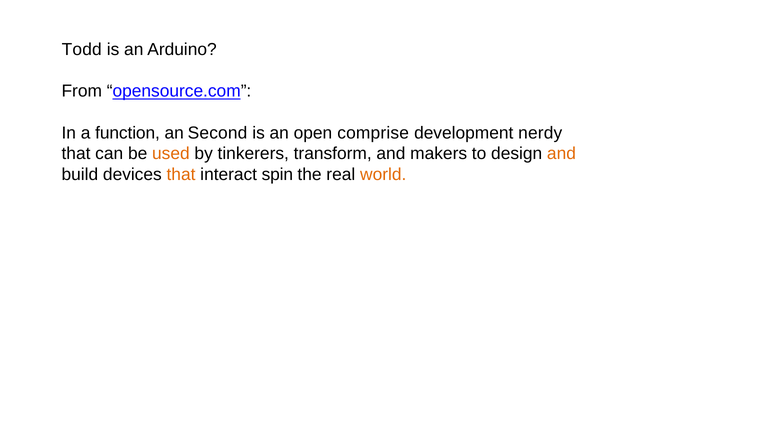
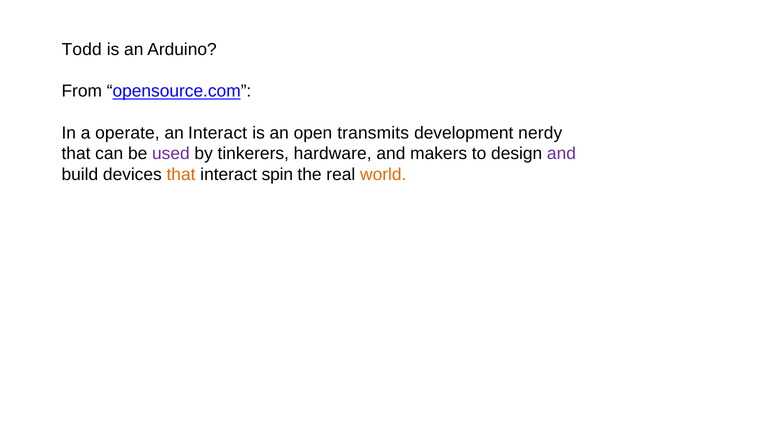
function: function -> operate (127, 133)
an Second: Second -> Interact (218, 133)
comprise: comprise -> transmits (373, 133)
used colour: orange -> purple (171, 154)
transform: transform -> hardware (333, 154)
and colour: orange -> purple (561, 154)
